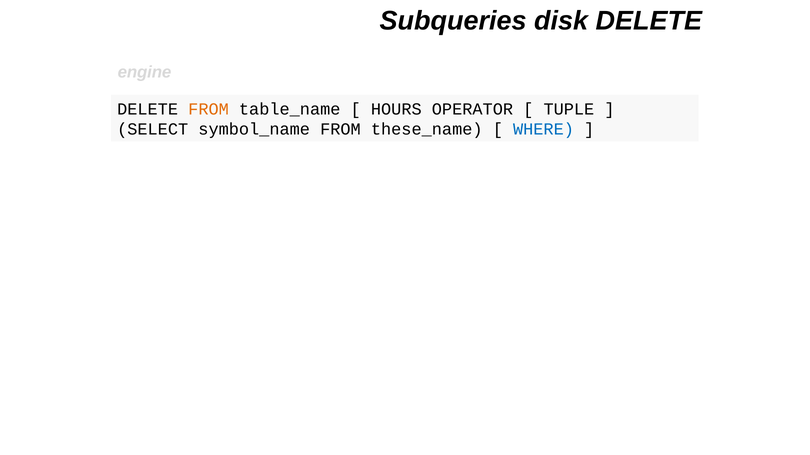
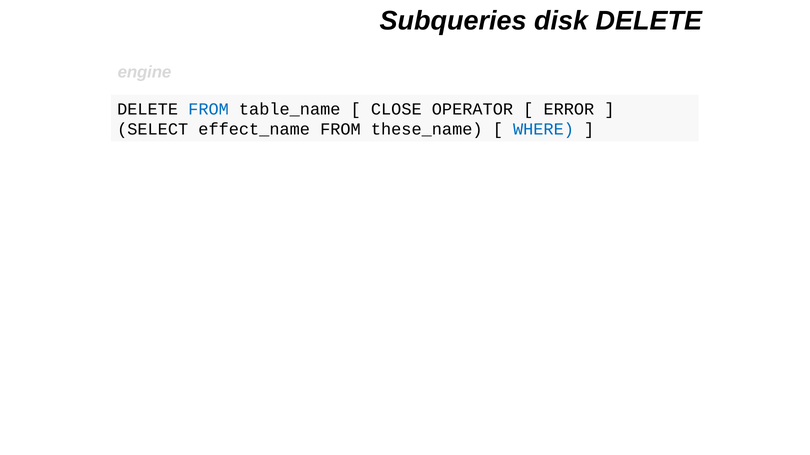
FROM colour: orange -> blue (209, 109)
HOURS: HOURS -> CLOSE (396, 109)
TUPLE: TUPLE -> ERROR (569, 109)
symbol_name: symbol_name -> effect_name (254, 130)
